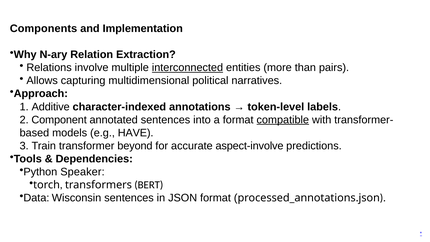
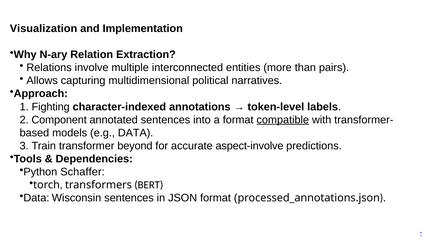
Components: Components -> Visualization (44, 29)
interconnected underline: present -> none (187, 68)
Additive: Additive -> Fighting (51, 107)
e.g HAVE: HAVE -> DATA (136, 133)
Speaker: Speaker -> Schaffer (83, 172)
